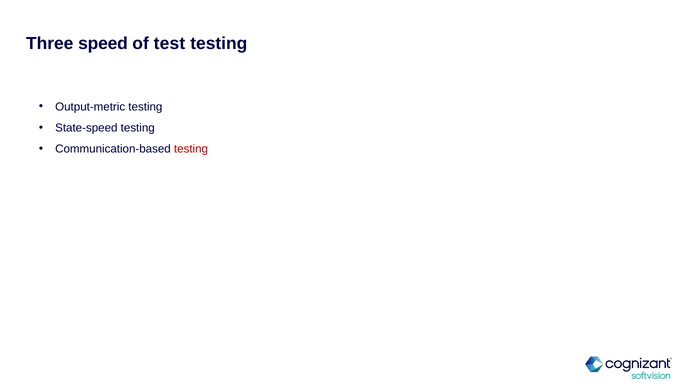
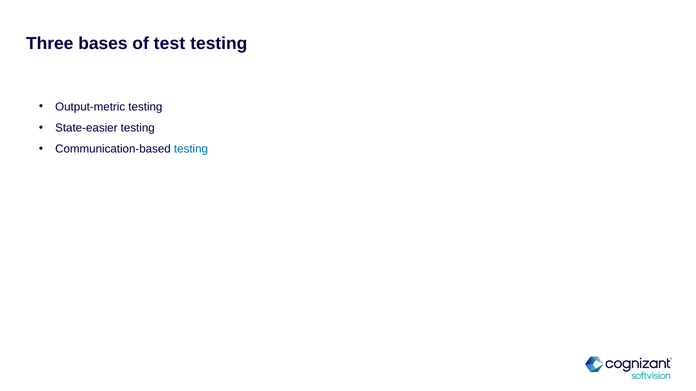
speed: speed -> bases (103, 43)
State-speed: State-speed -> State-easier (86, 128)
testing colour: red -> blue (191, 149)
